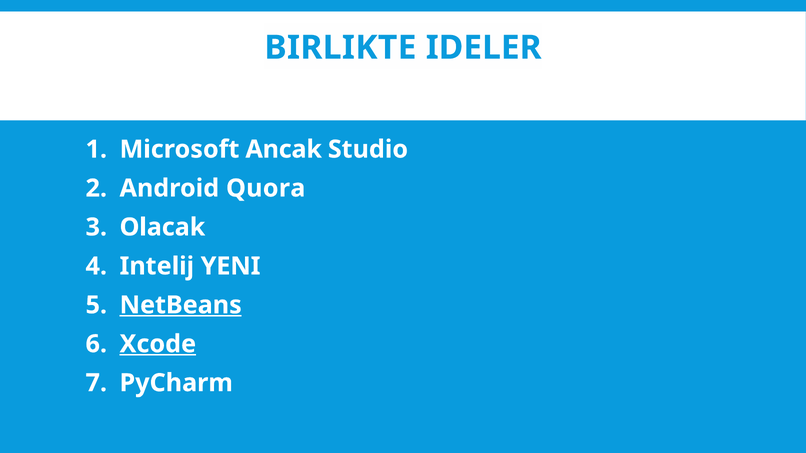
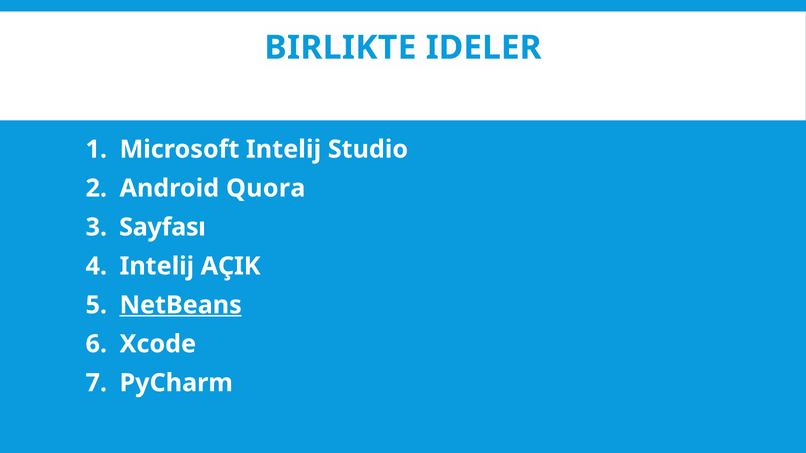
Microsoft Ancak: Ancak -> Intelij (283, 149)
Olacak: Olacak -> Sayfası (162, 227)
YENI: YENI -> AÇIK (231, 266)
Xcode underline: present -> none (158, 344)
